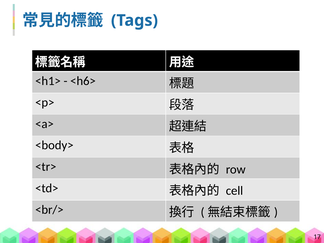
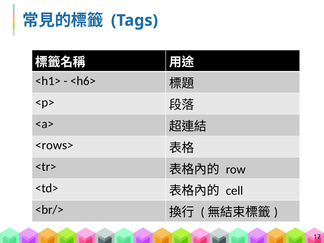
<body>: <body> -> <rows> (54, 145)
